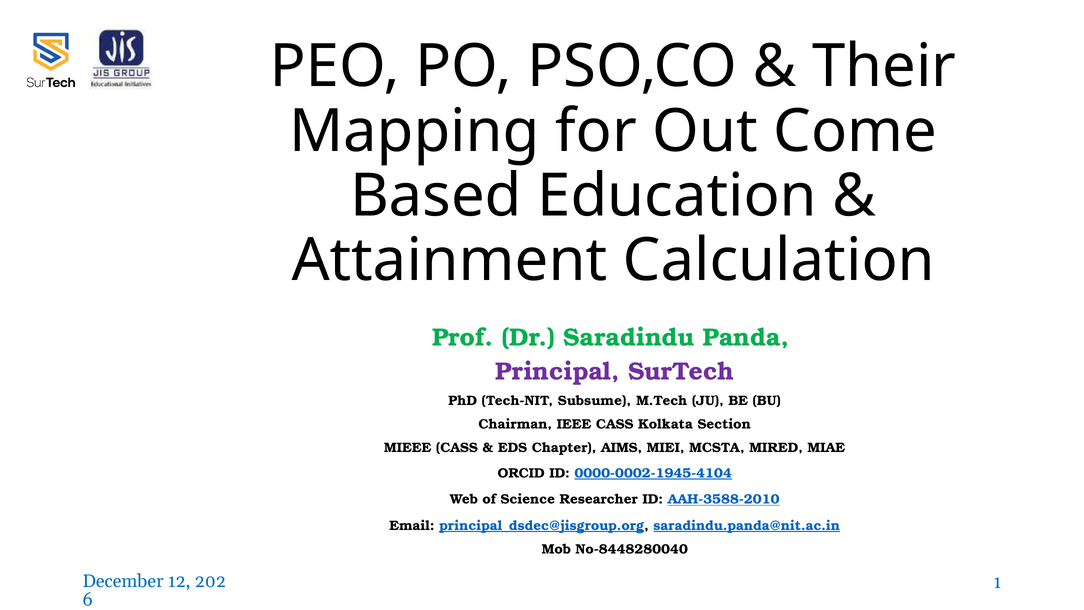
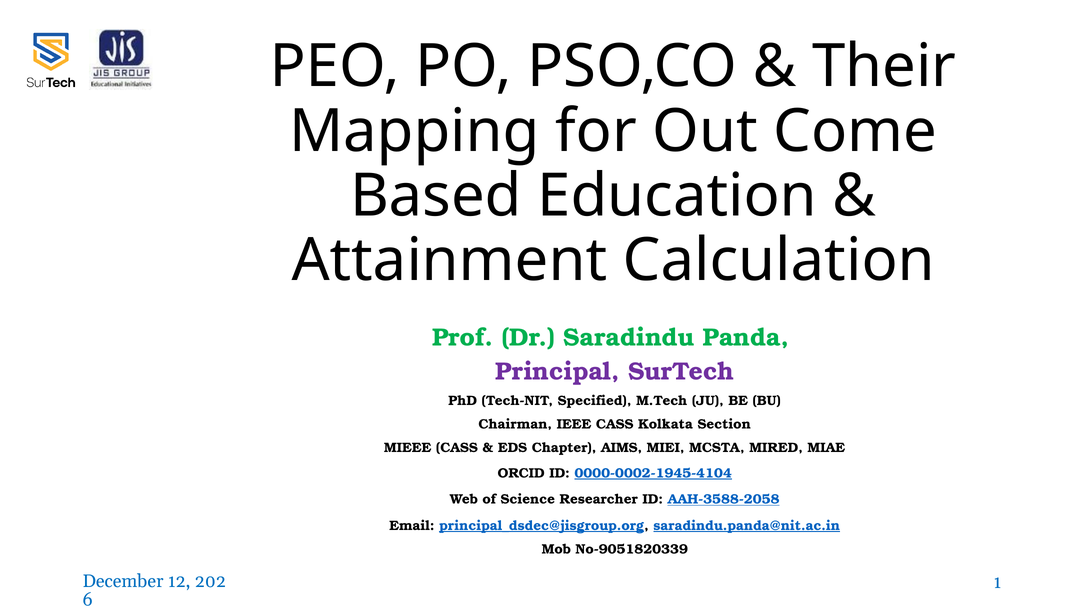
Subsume: Subsume -> Specified (595, 401)
AAH-3588-2010: AAH-3588-2010 -> AAH-3588-2058 (724, 499)
No-8448280040: No-8448280040 -> No-9051820339 (632, 549)
